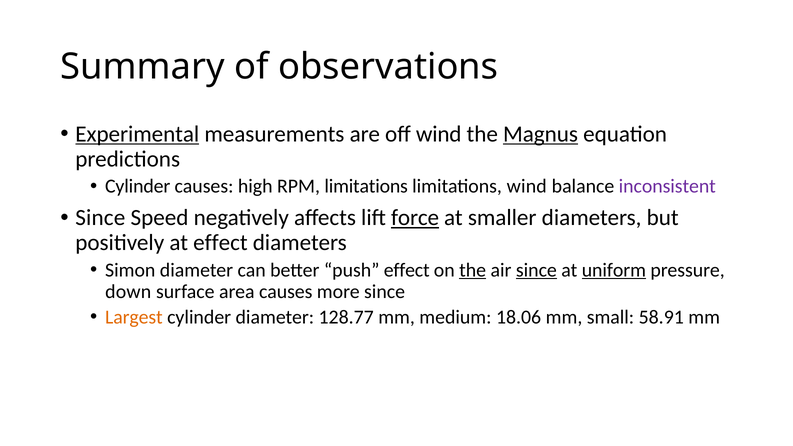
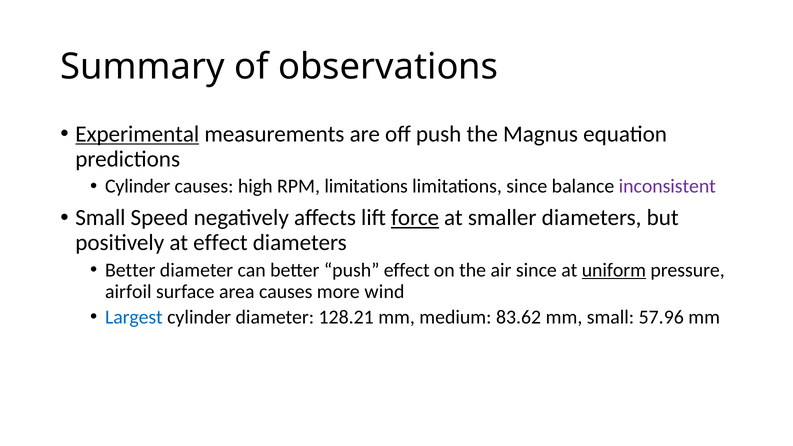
off wind: wind -> push (439, 134)
Magnus underline: present -> none (541, 134)
limitations wind: wind -> since (527, 186)
Since: Since -> Small (100, 218)
Simon: Simon -> Better (130, 270)
the underline: present -> none (473, 270)
since underline: present -> none (536, 270)
down: down -> airfoil (128, 292)
more since: since -> wind (384, 292)
Largest colour: orange -> blue (134, 317)
128.77: 128.77 -> 128.21 (346, 317)
18.06: 18.06 -> 83.62 (519, 317)
58.91: 58.91 -> 57.96 (661, 317)
